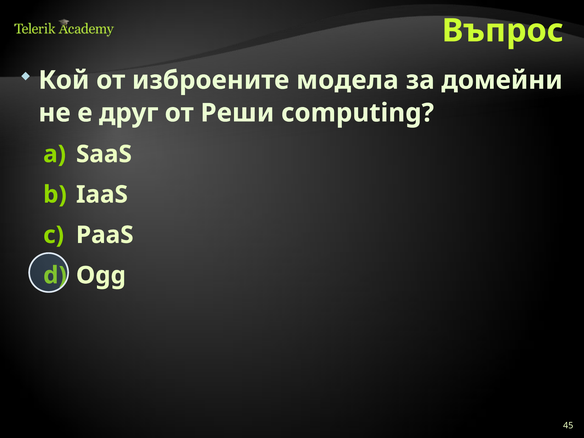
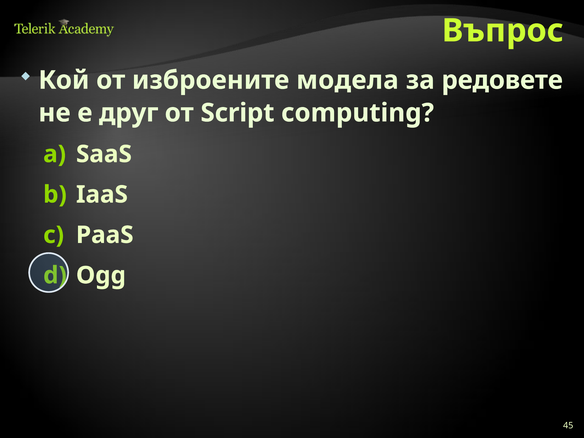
домейни: домейни -> редовете (502, 80)
Реши: Реши -> Script (237, 113)
